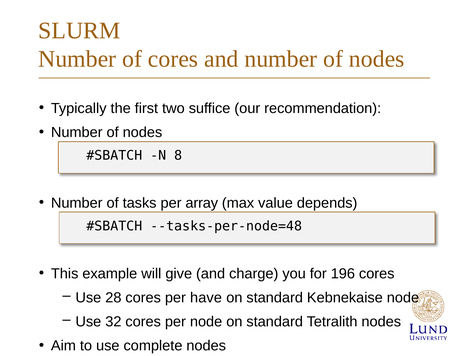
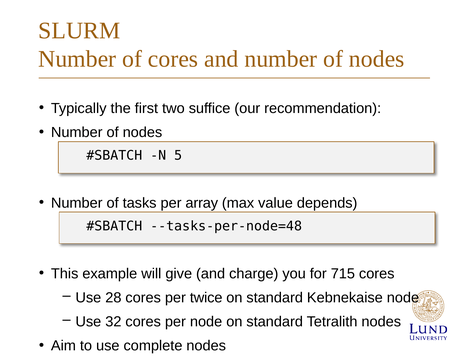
8: 8 -> 5 (178, 156)
196: 196 -> 715 (343, 274)
have: have -> twice (206, 298)
